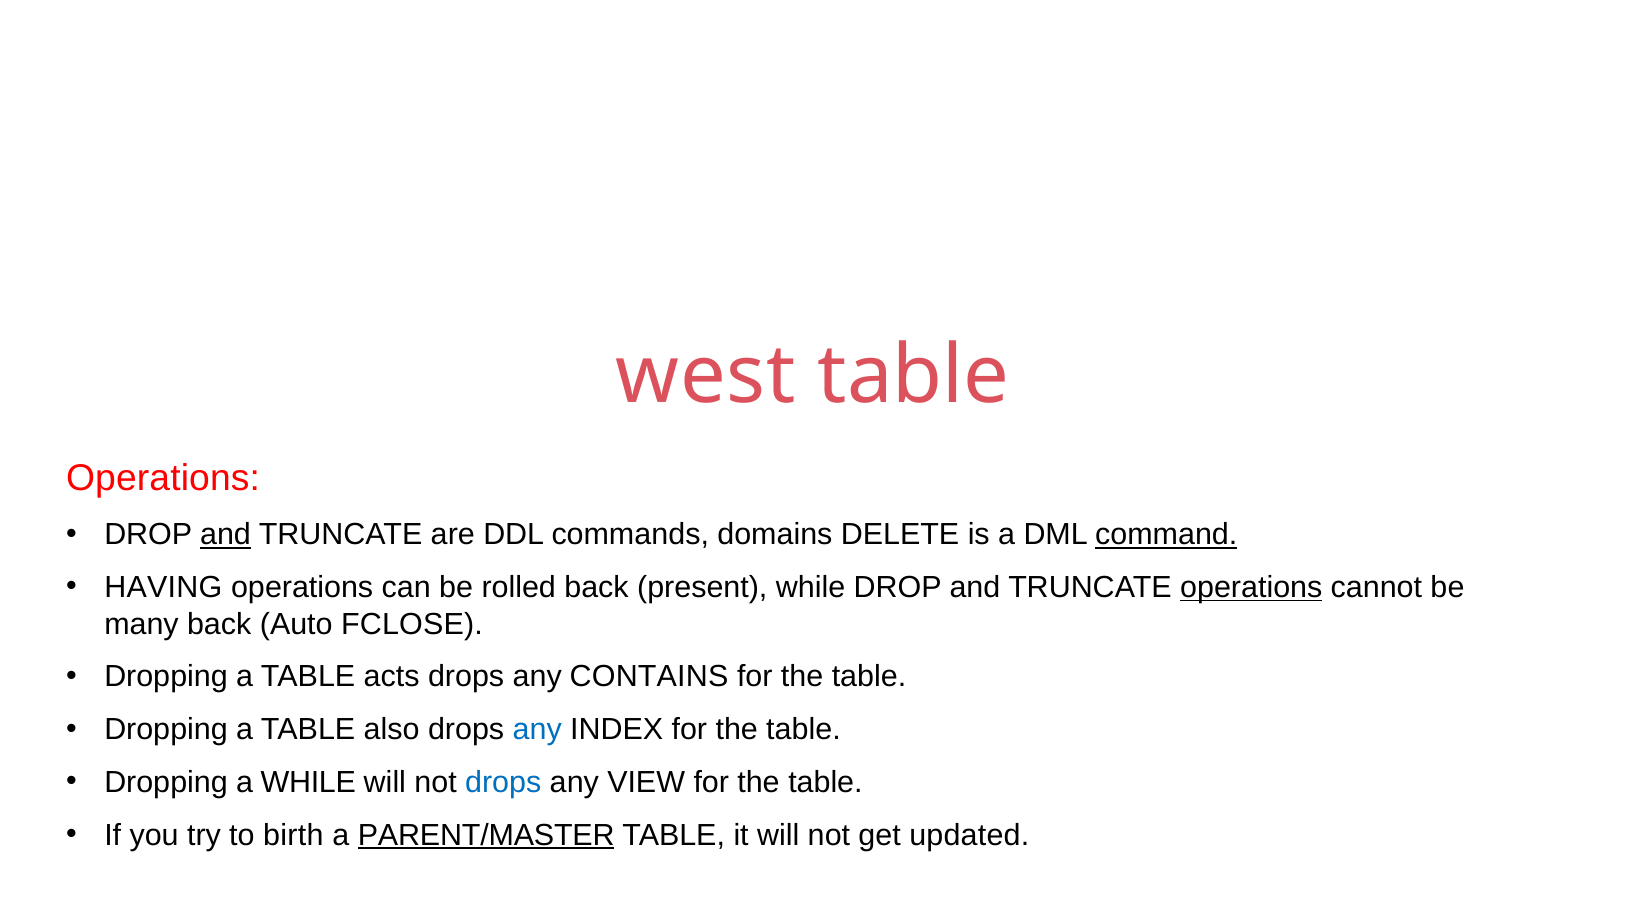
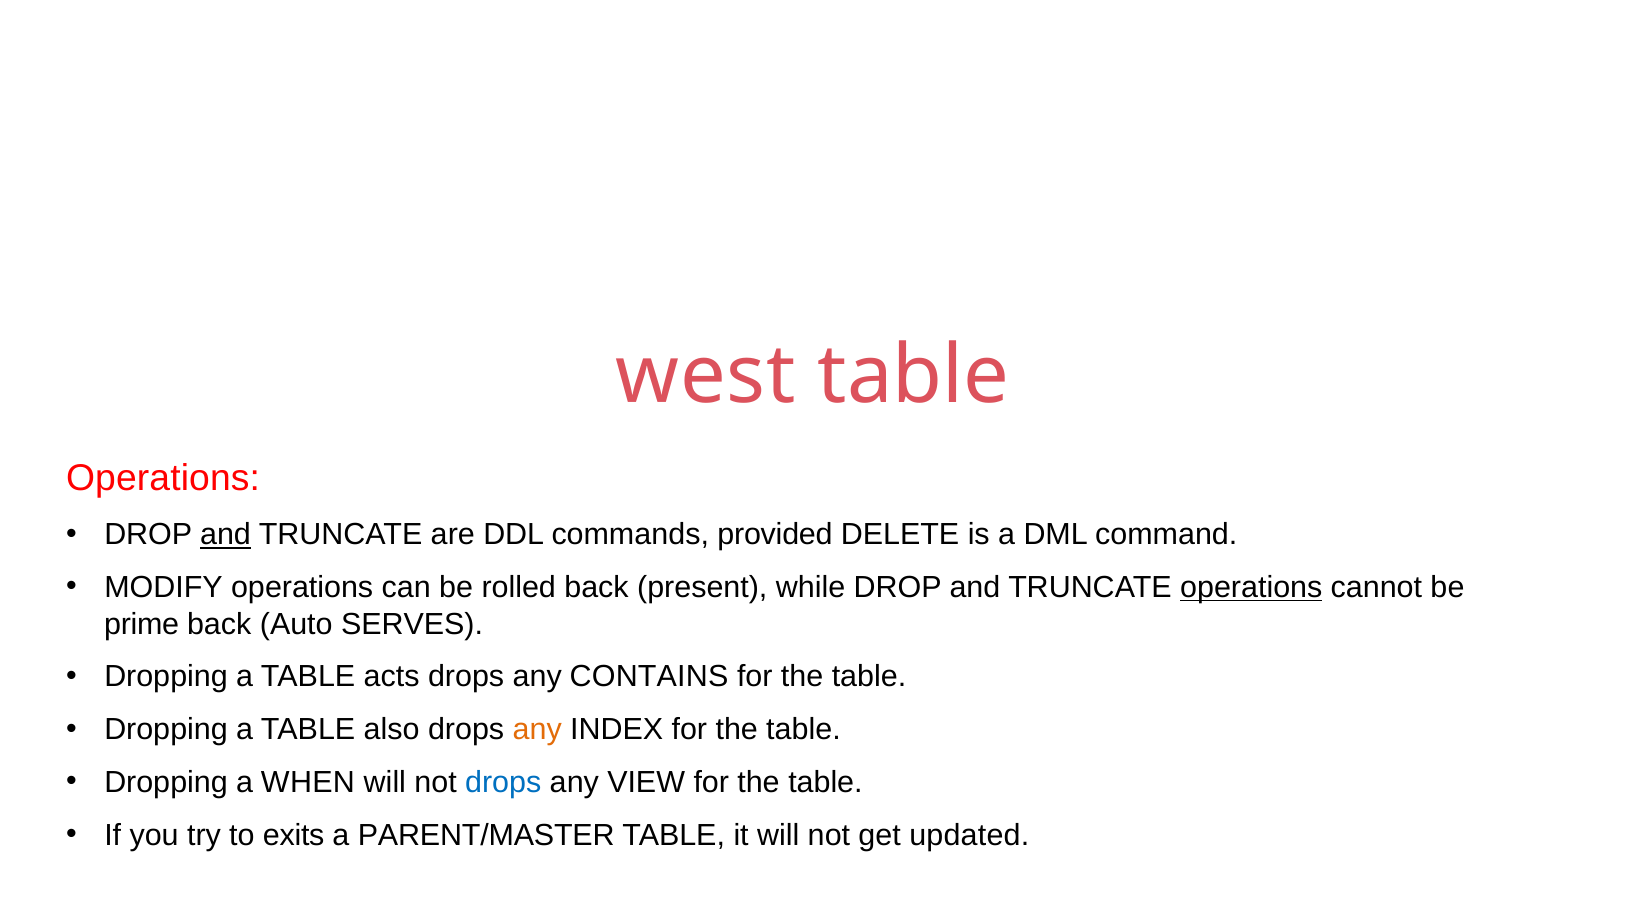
domains: domains -> provided (775, 535)
command underline: present -> none (1166, 535)
HAVING: HAVING -> MODIFY (163, 588)
many: many -> prime (142, 624)
FCLOSE: FCLOSE -> SERVES (412, 624)
any colour: blue -> orange (537, 730)
a WHILE: WHILE -> WHEN (308, 782)
birth: birth -> exits (294, 835)
PARENT/MASTER underline: present -> none (486, 835)
